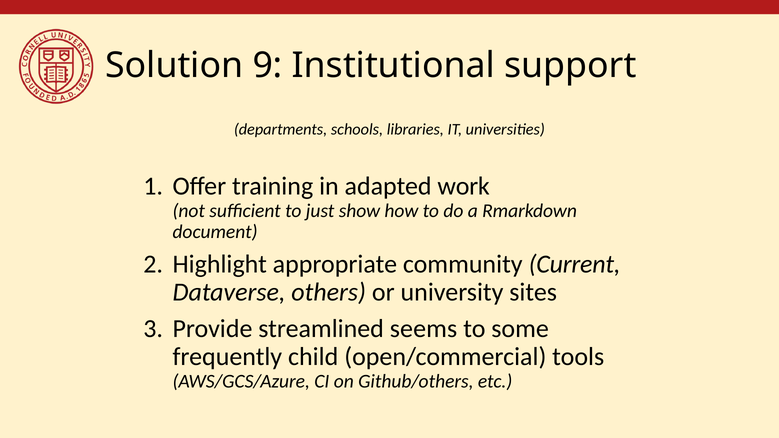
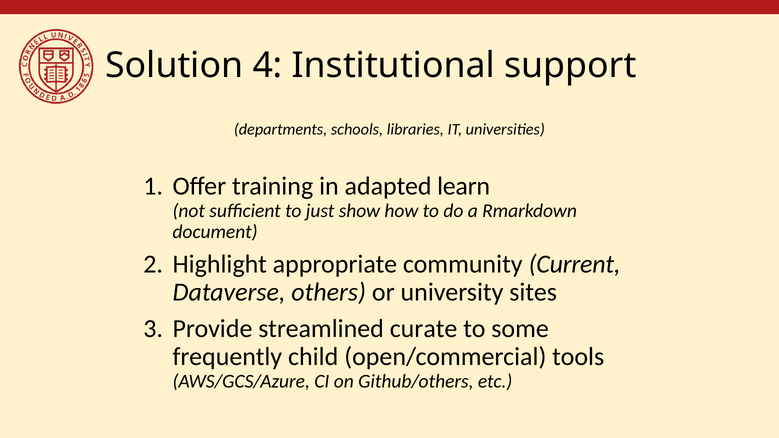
9: 9 -> 4 (268, 65)
work: work -> learn (464, 186)
seems: seems -> curate (424, 329)
